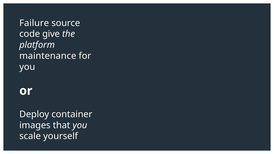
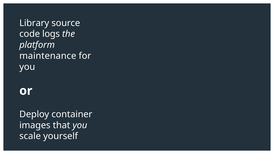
Failure: Failure -> Library (34, 23)
give: give -> logs (51, 34)
